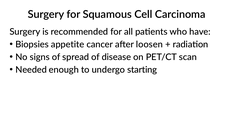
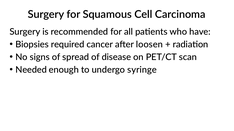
appetite: appetite -> required (68, 45)
starting: starting -> syringe (142, 70)
